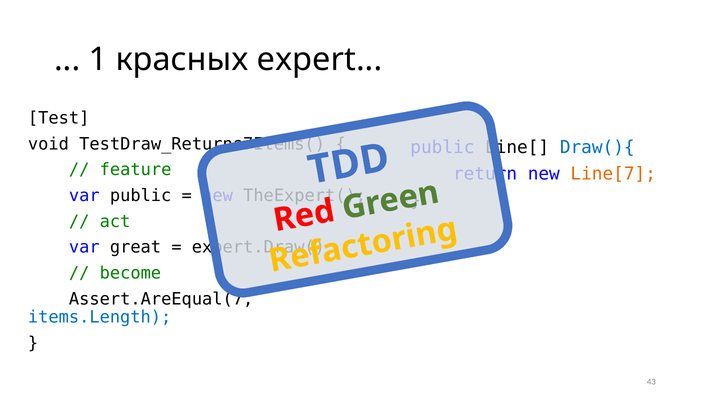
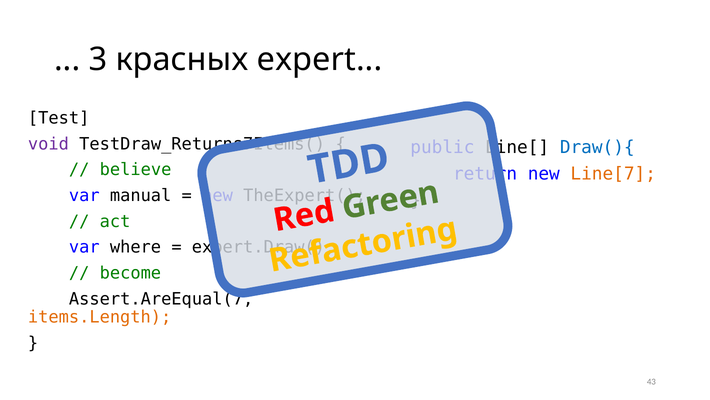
1: 1 -> 3 (98, 60)
void colour: black -> purple (48, 144)
feature: feature -> believe (136, 170)
var public: public -> manual (141, 195)
great: great -> where (135, 247)
items.Length colour: blue -> orange (100, 317)
